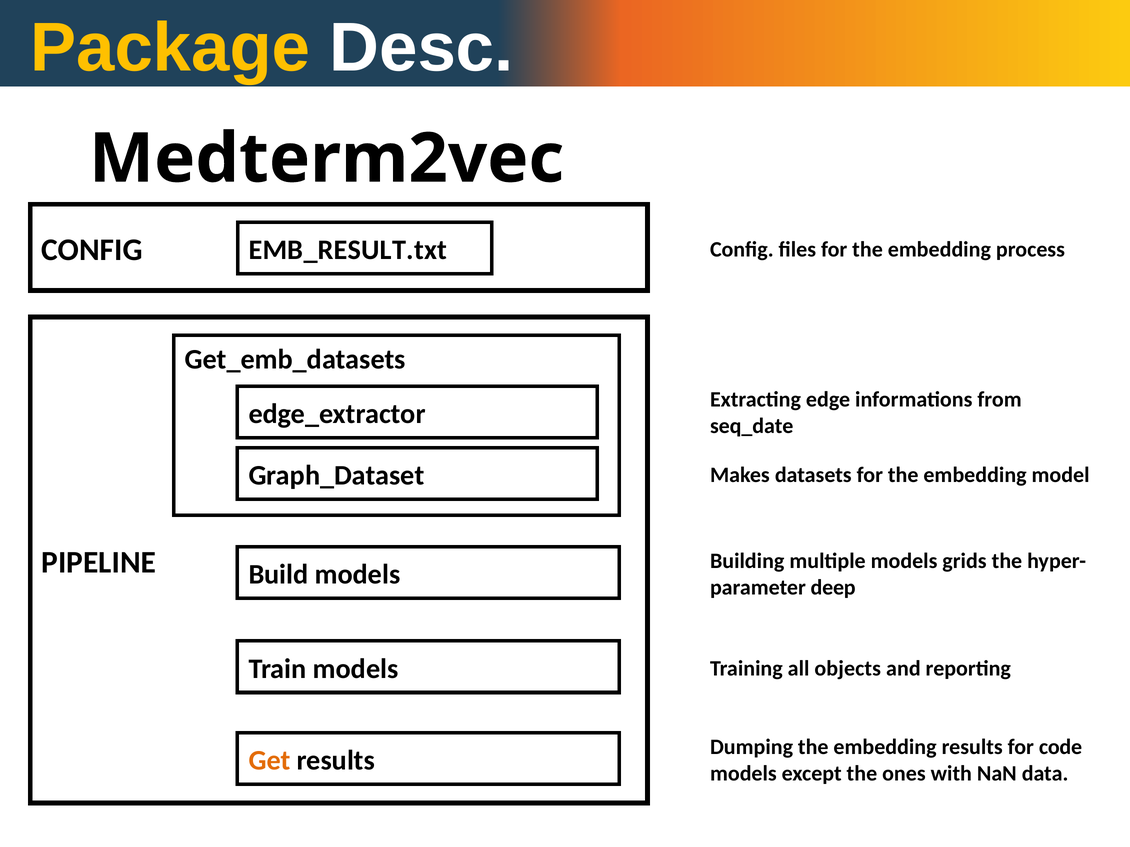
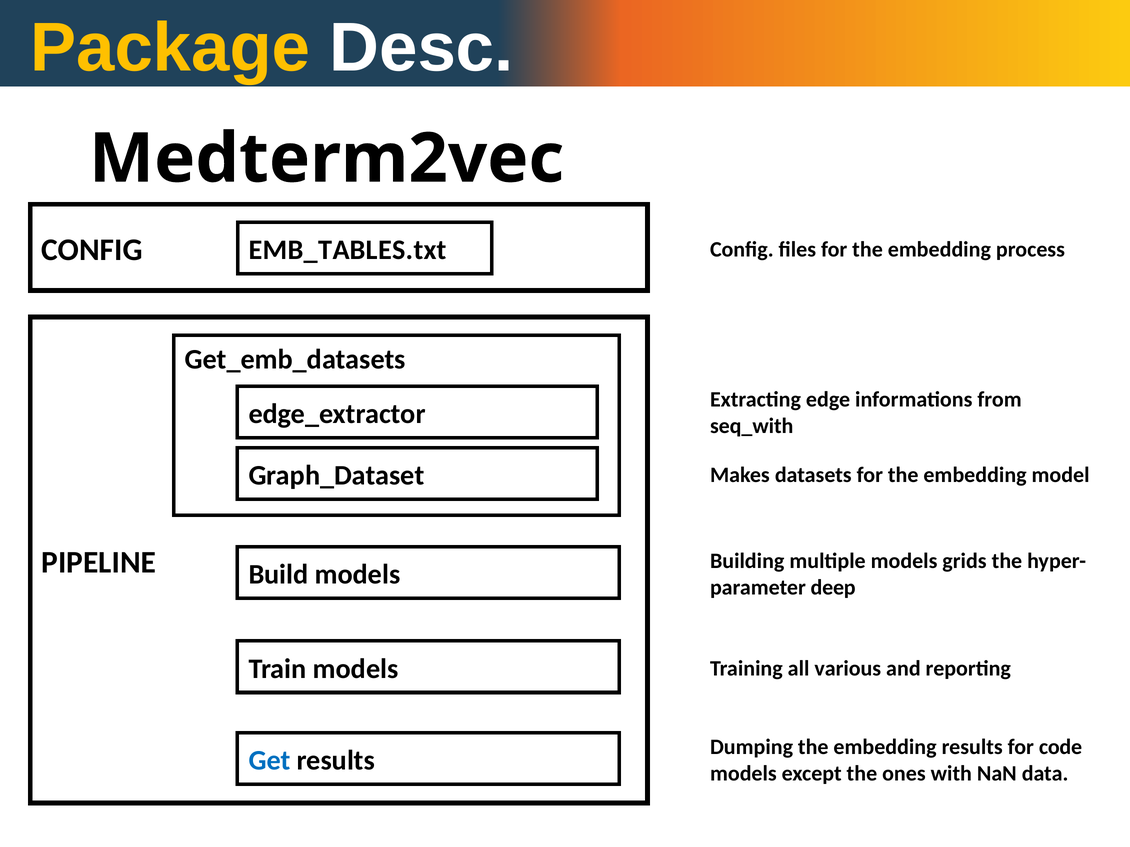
EMB_RESULT.txt: EMB_RESULT.txt -> EMB_TABLES.txt (348, 250)
seq_date: seq_date -> seq_with (752, 426)
objects: objects -> various (848, 669)
Get colour: orange -> blue (270, 761)
